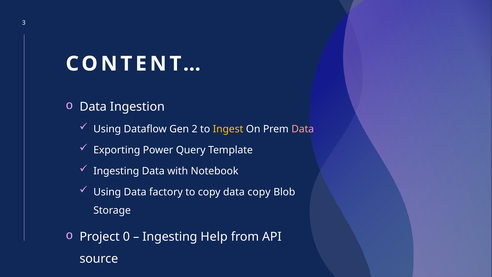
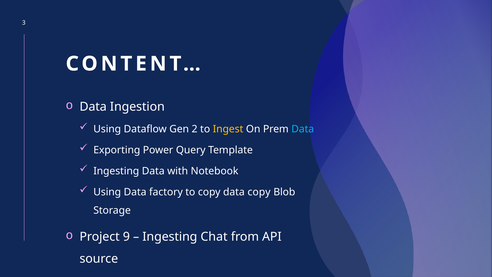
Data colour: pink -> light blue (303, 129)
0: 0 -> 9 (126, 237)
Help: Help -> Chat (214, 237)
